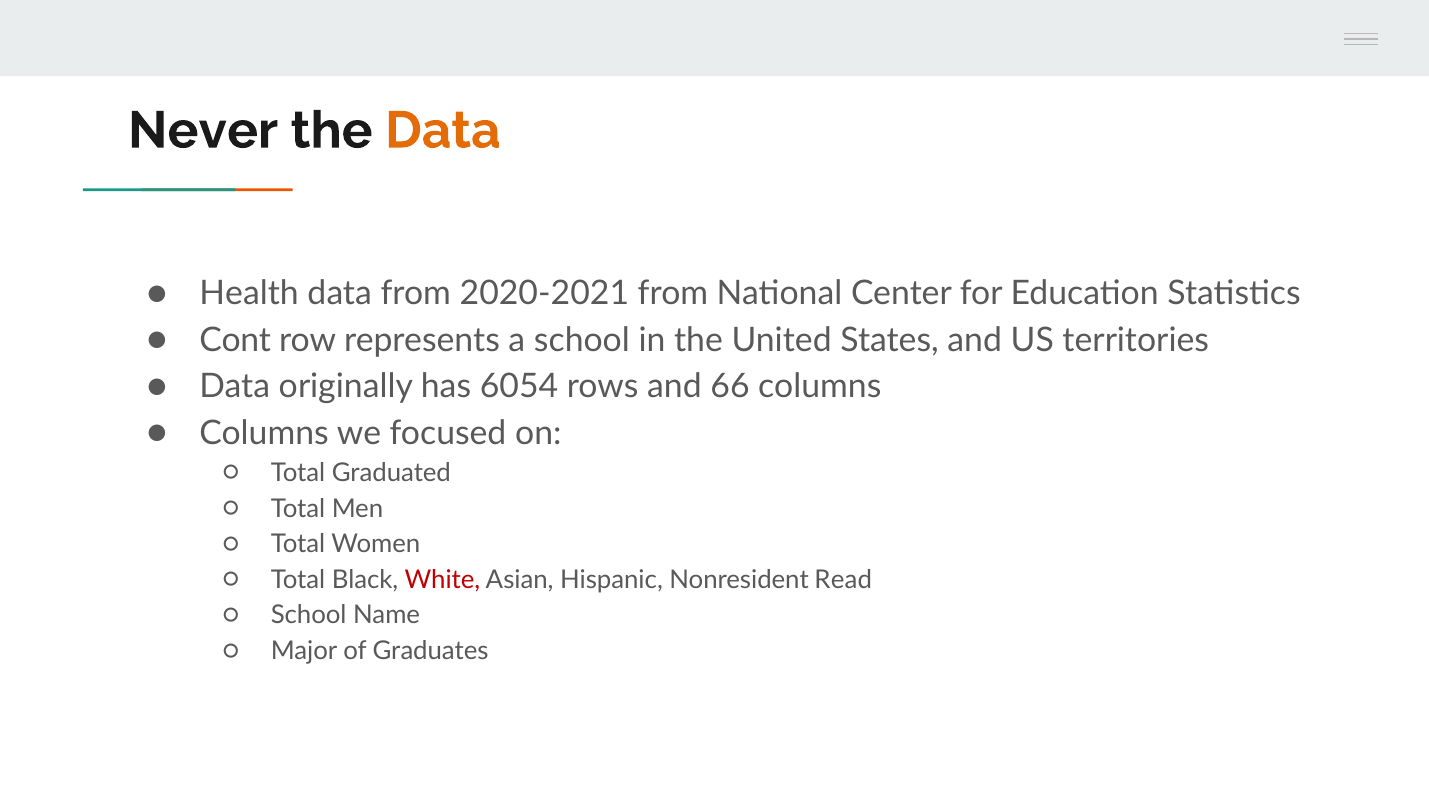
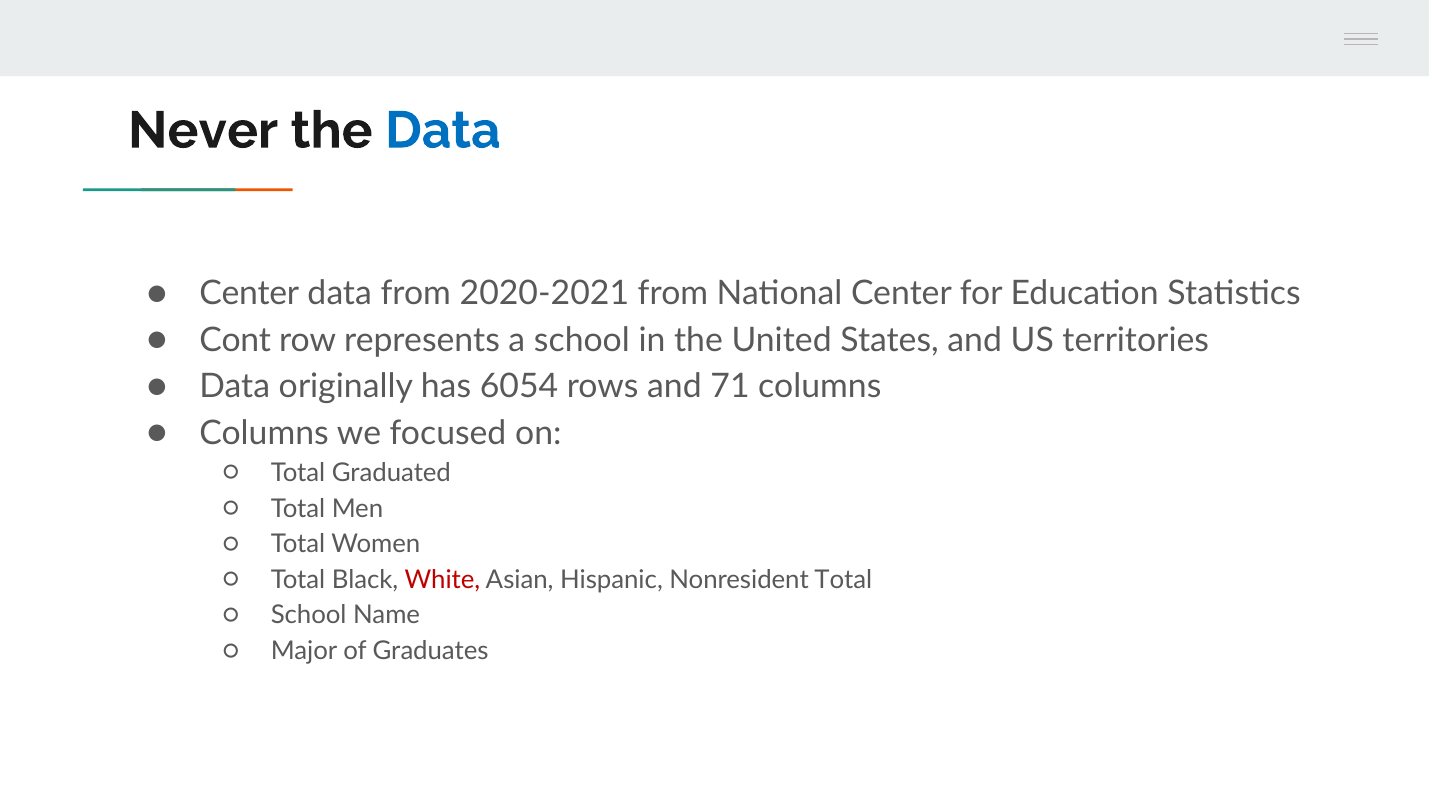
Data colour: orange -> blue (443, 130)
Health: Health -> Center (249, 293)
66: 66 -> 71 (730, 386)
Nonresident Read: Read -> Total (843, 580)
